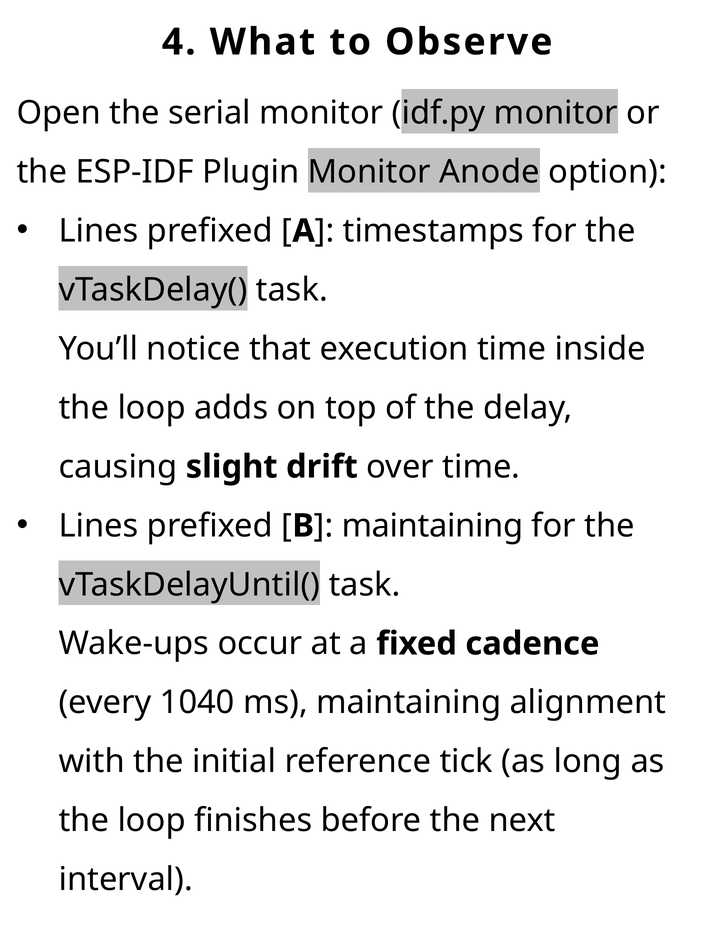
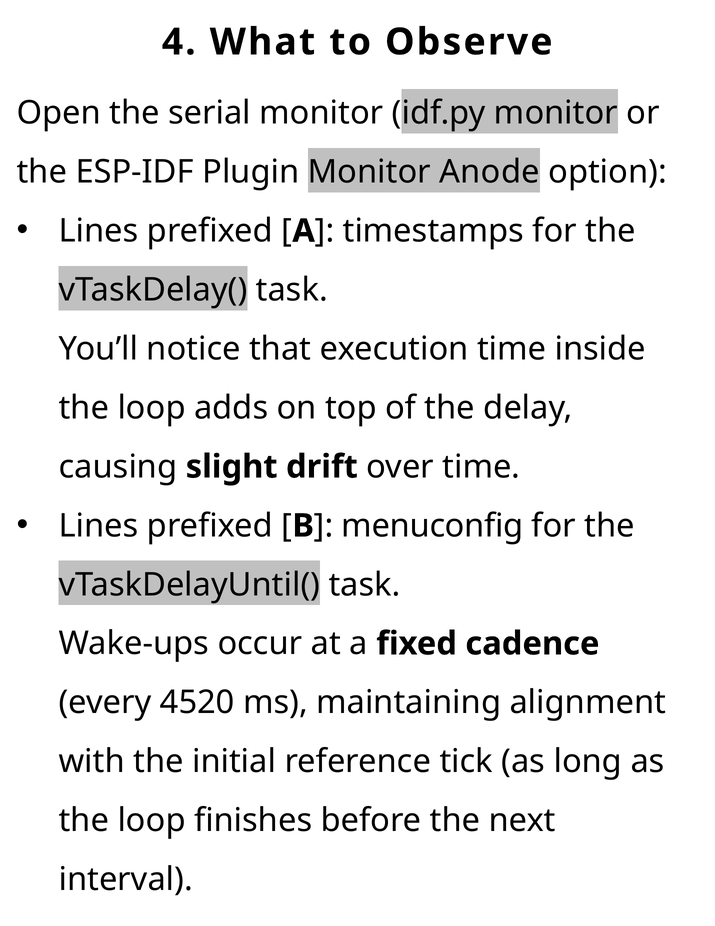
maintaining: maintaining -> menuconfig (432, 525)
1040: 1040 -> 4520 (197, 702)
